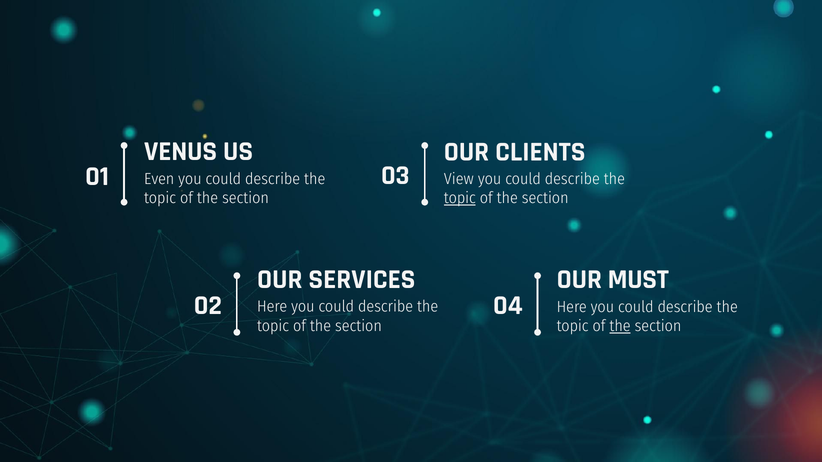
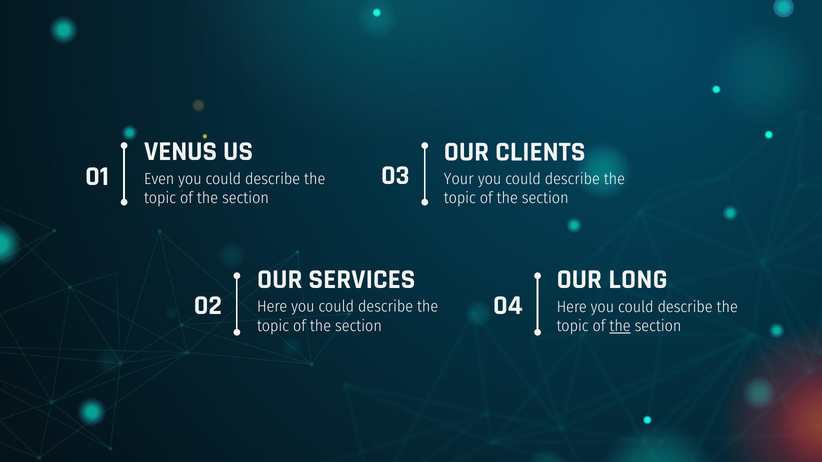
View: View -> Your (459, 179)
topic underline: present -> none (460, 198)
MUST: MUST -> LONG (638, 280)
